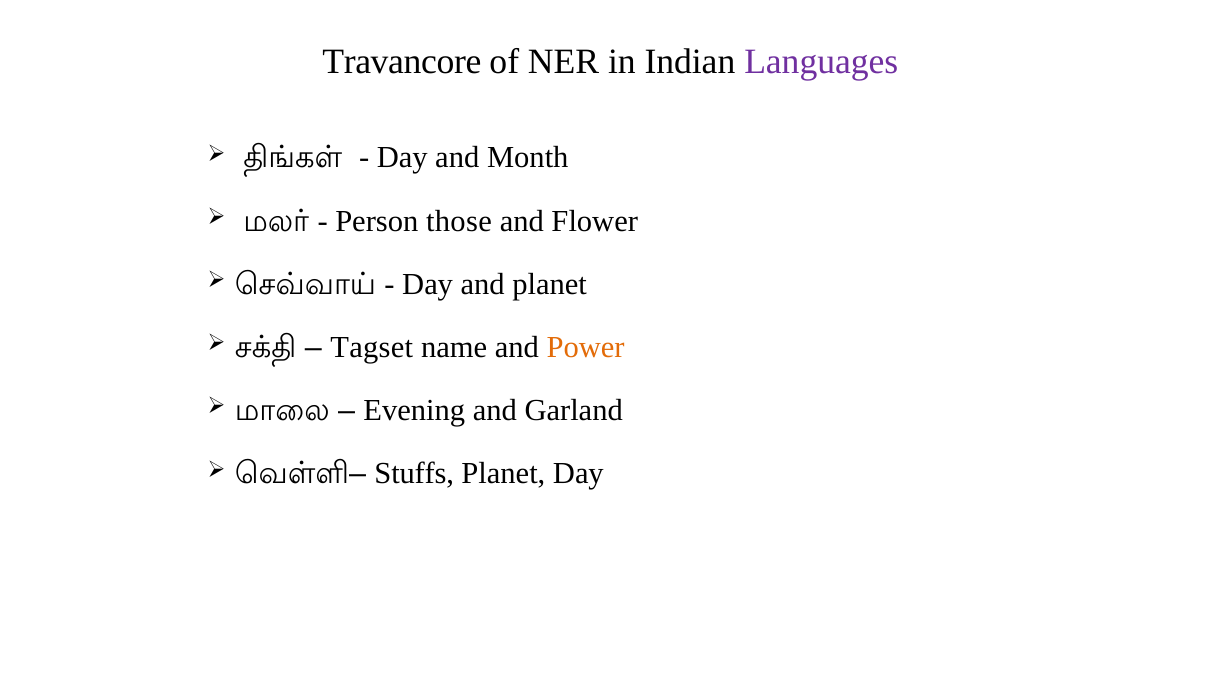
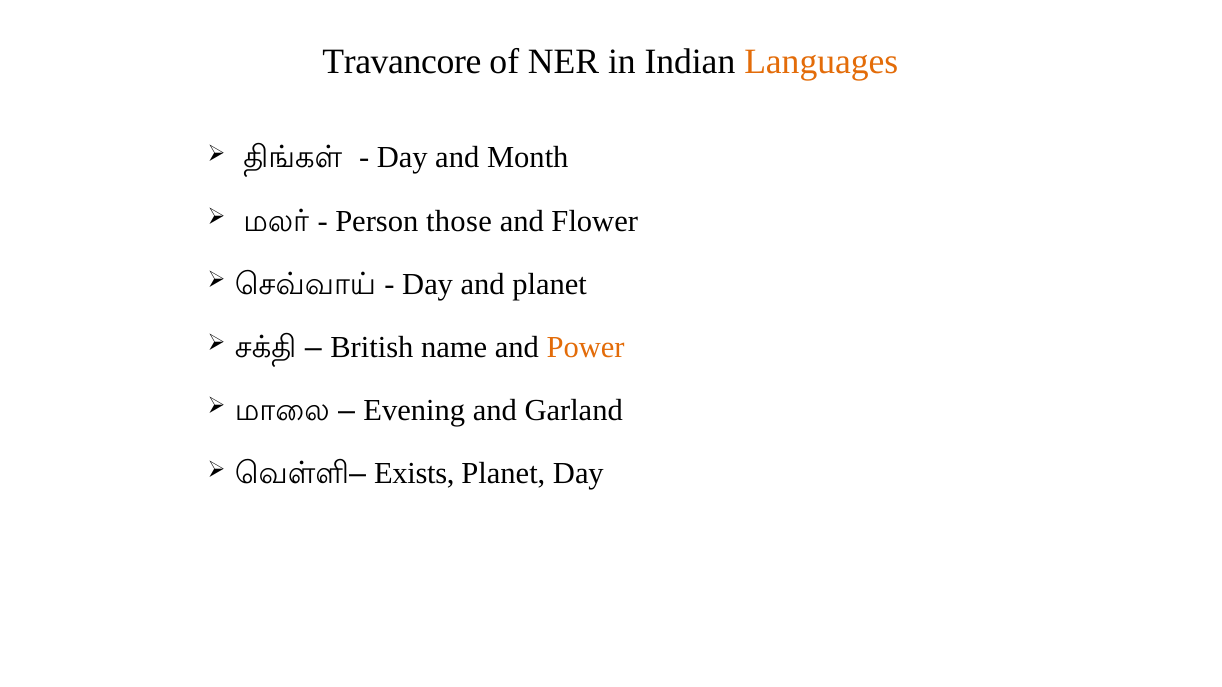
Languages colour: purple -> orange (821, 62)
Tagset: Tagset -> British (372, 348)
Stuffs: Stuffs -> Exists (414, 474)
